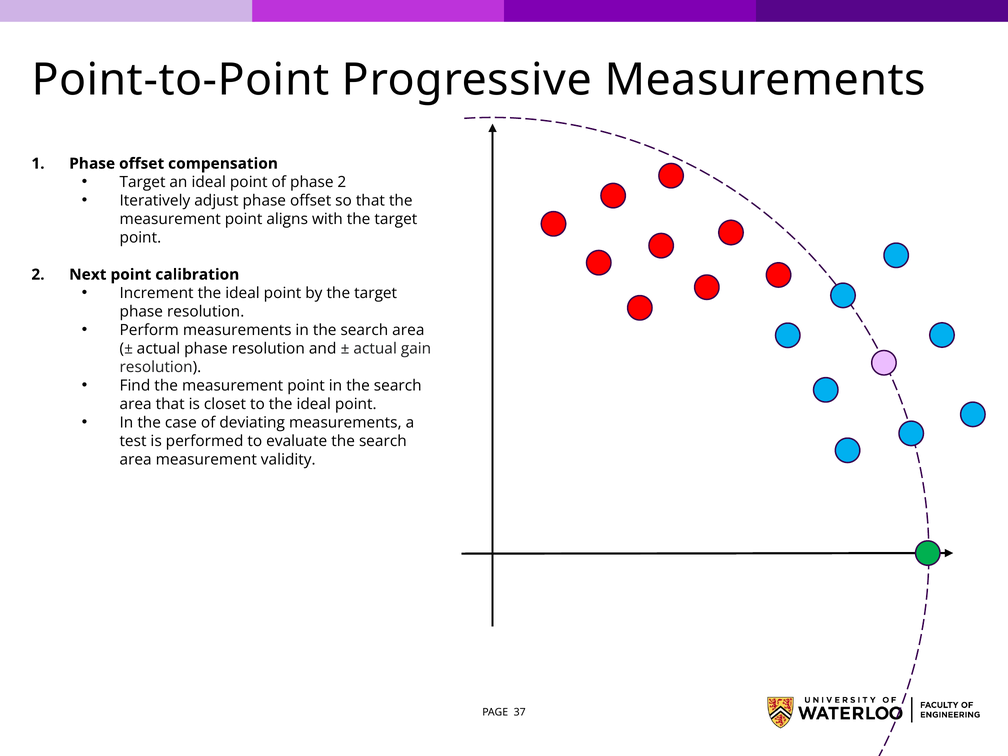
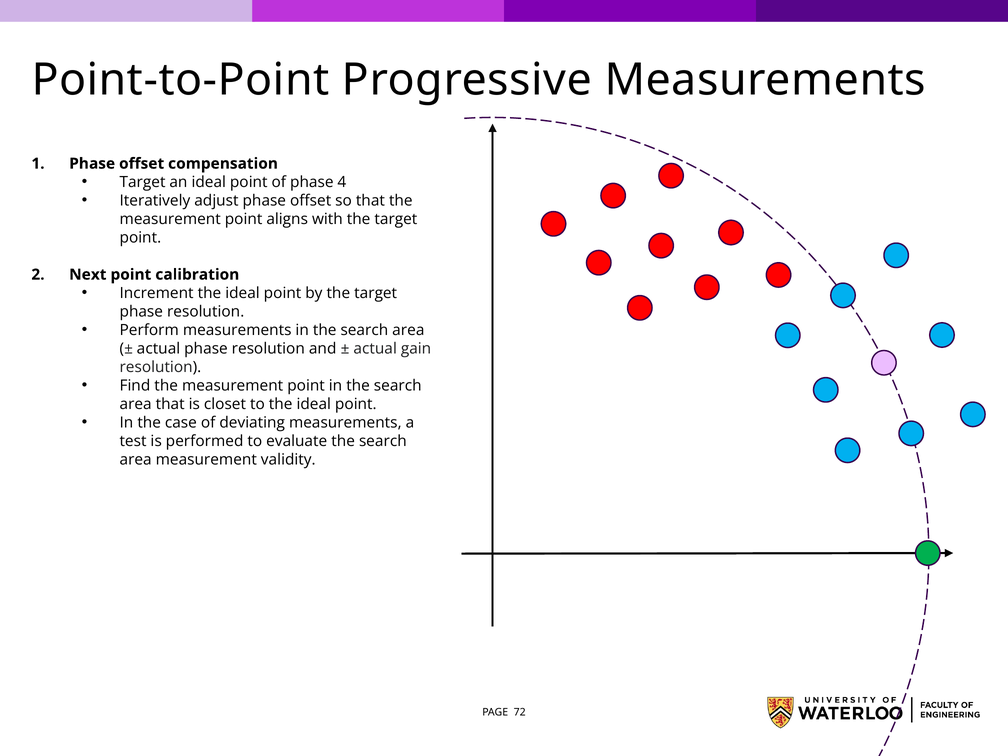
phase 2: 2 -> 4 (342, 182)
37: 37 -> 72 (520, 712)
